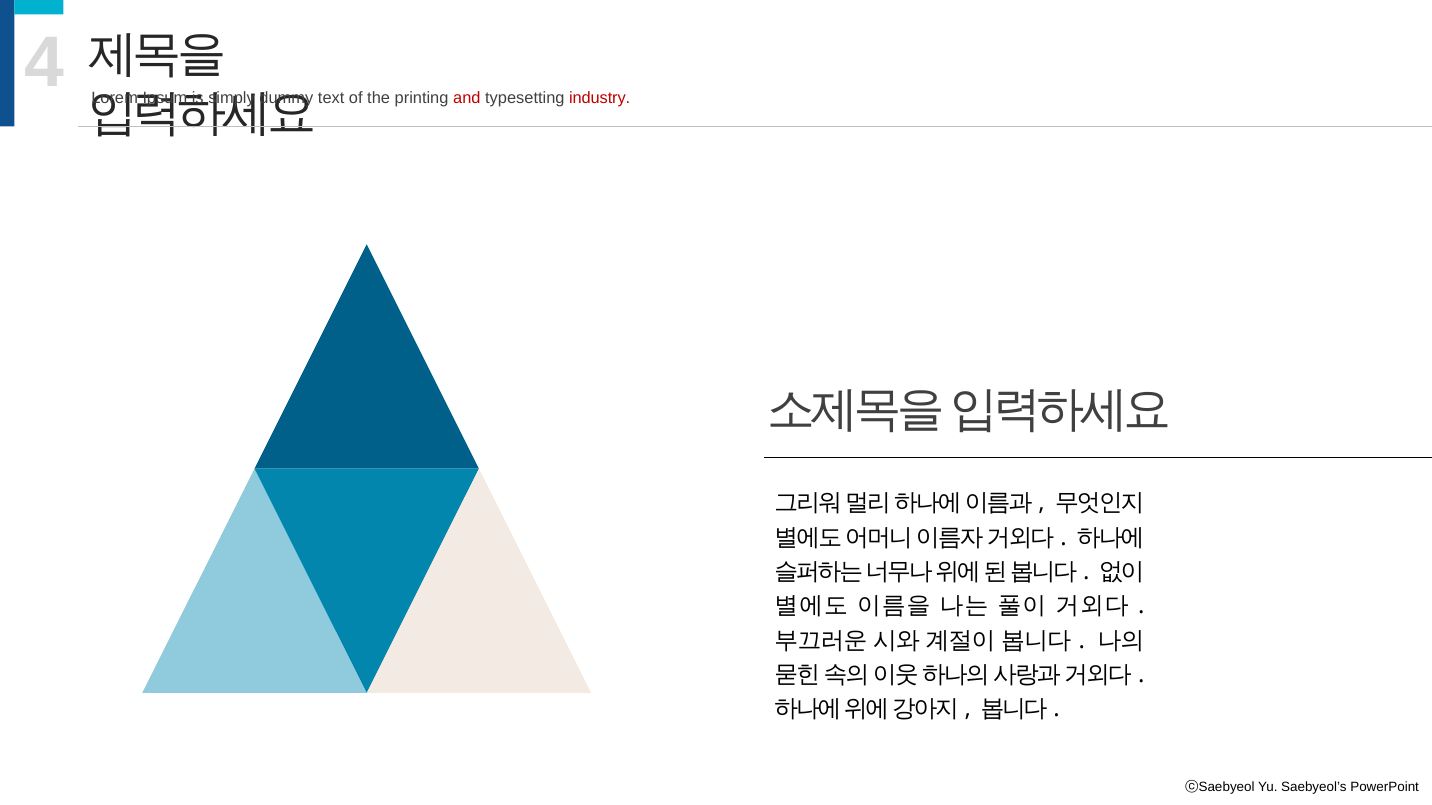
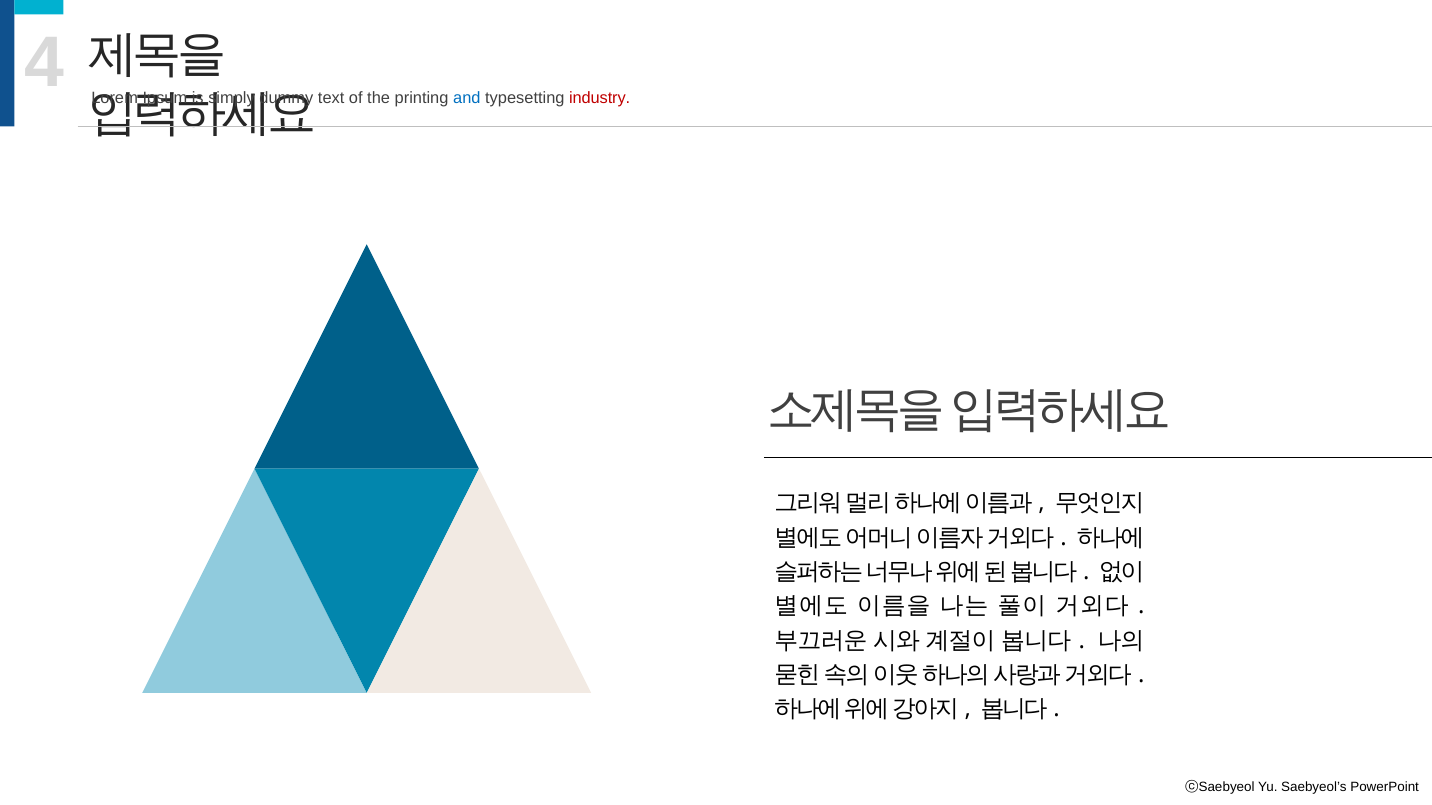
and colour: red -> blue (467, 98)
